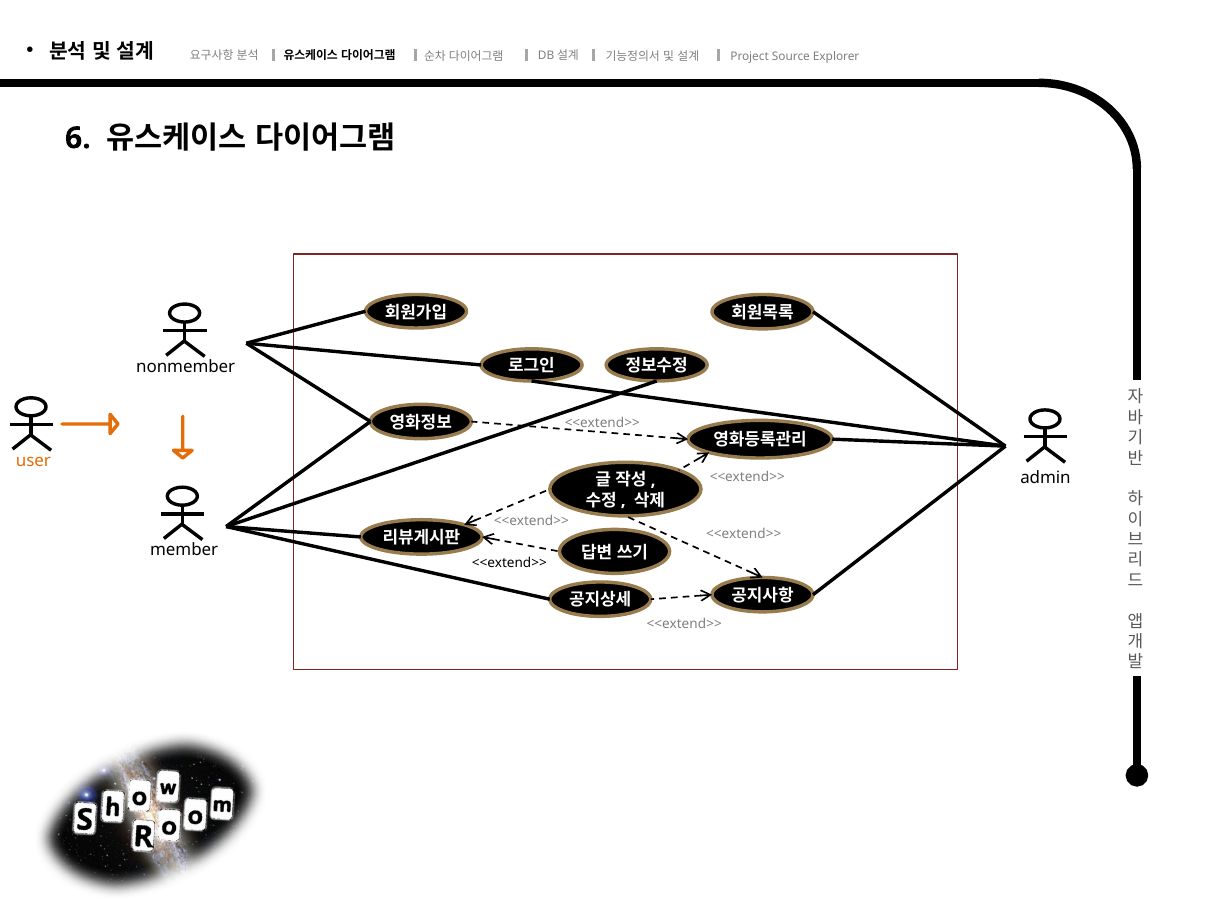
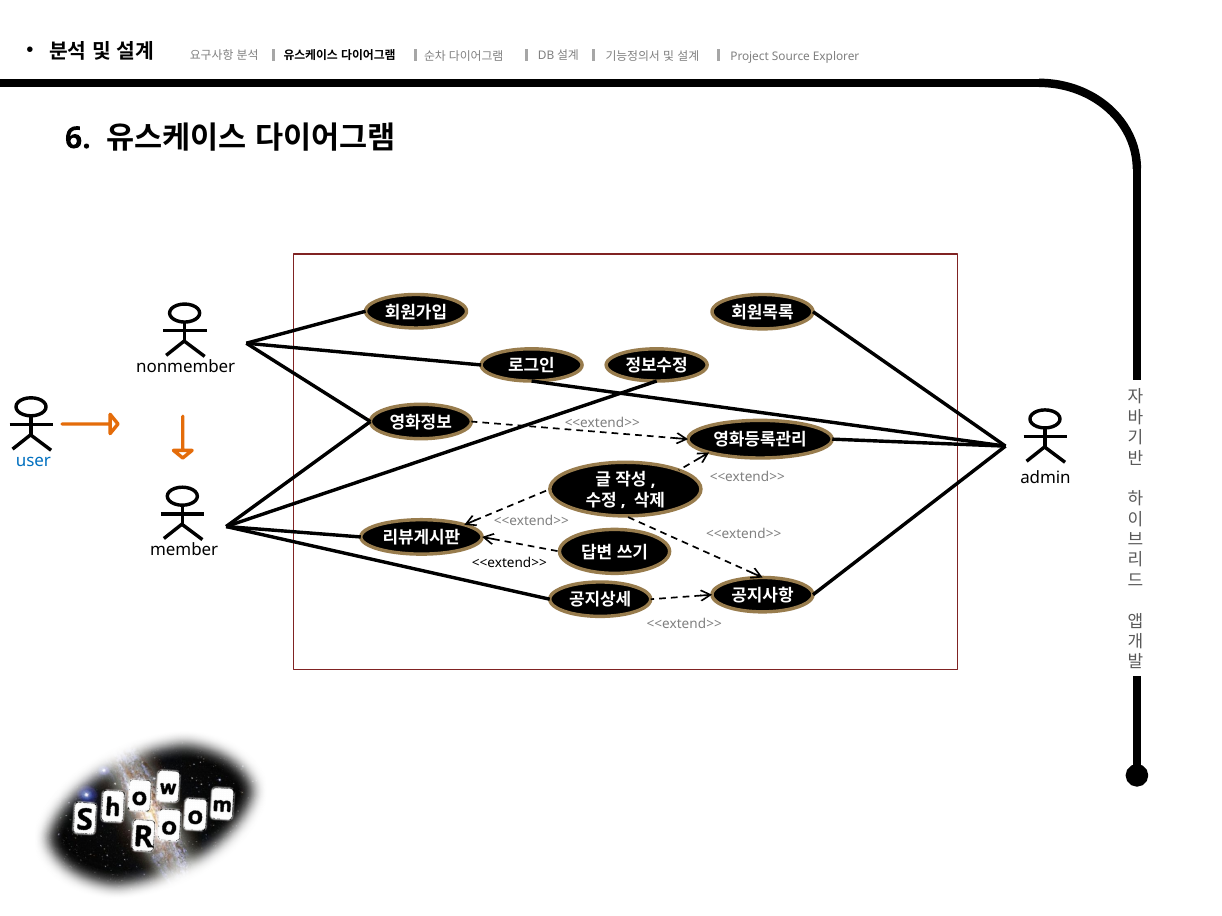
user colour: orange -> blue (33, 461)
